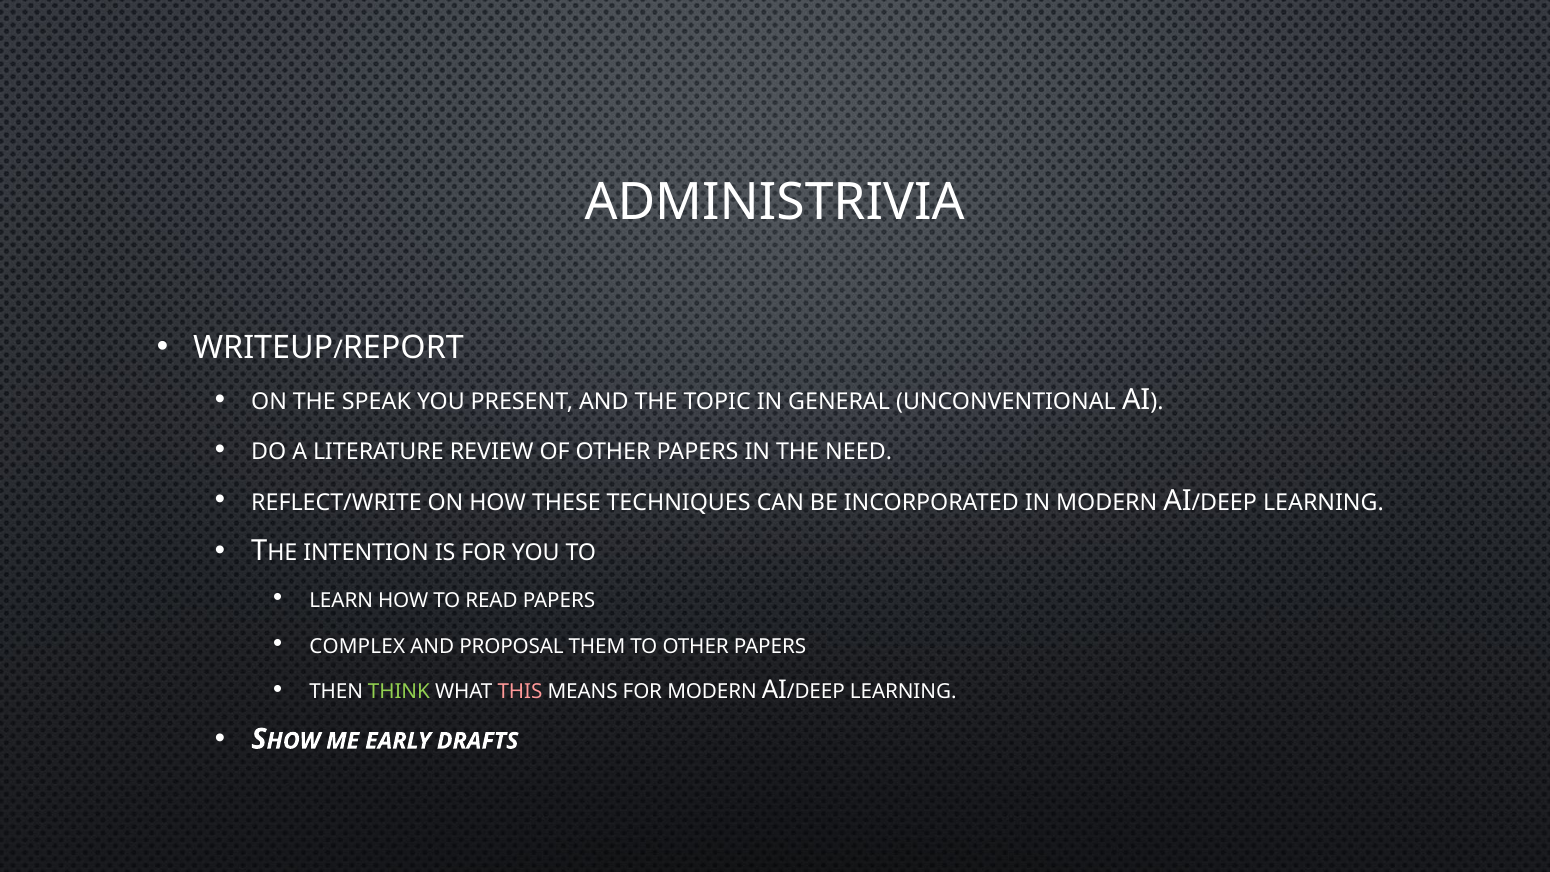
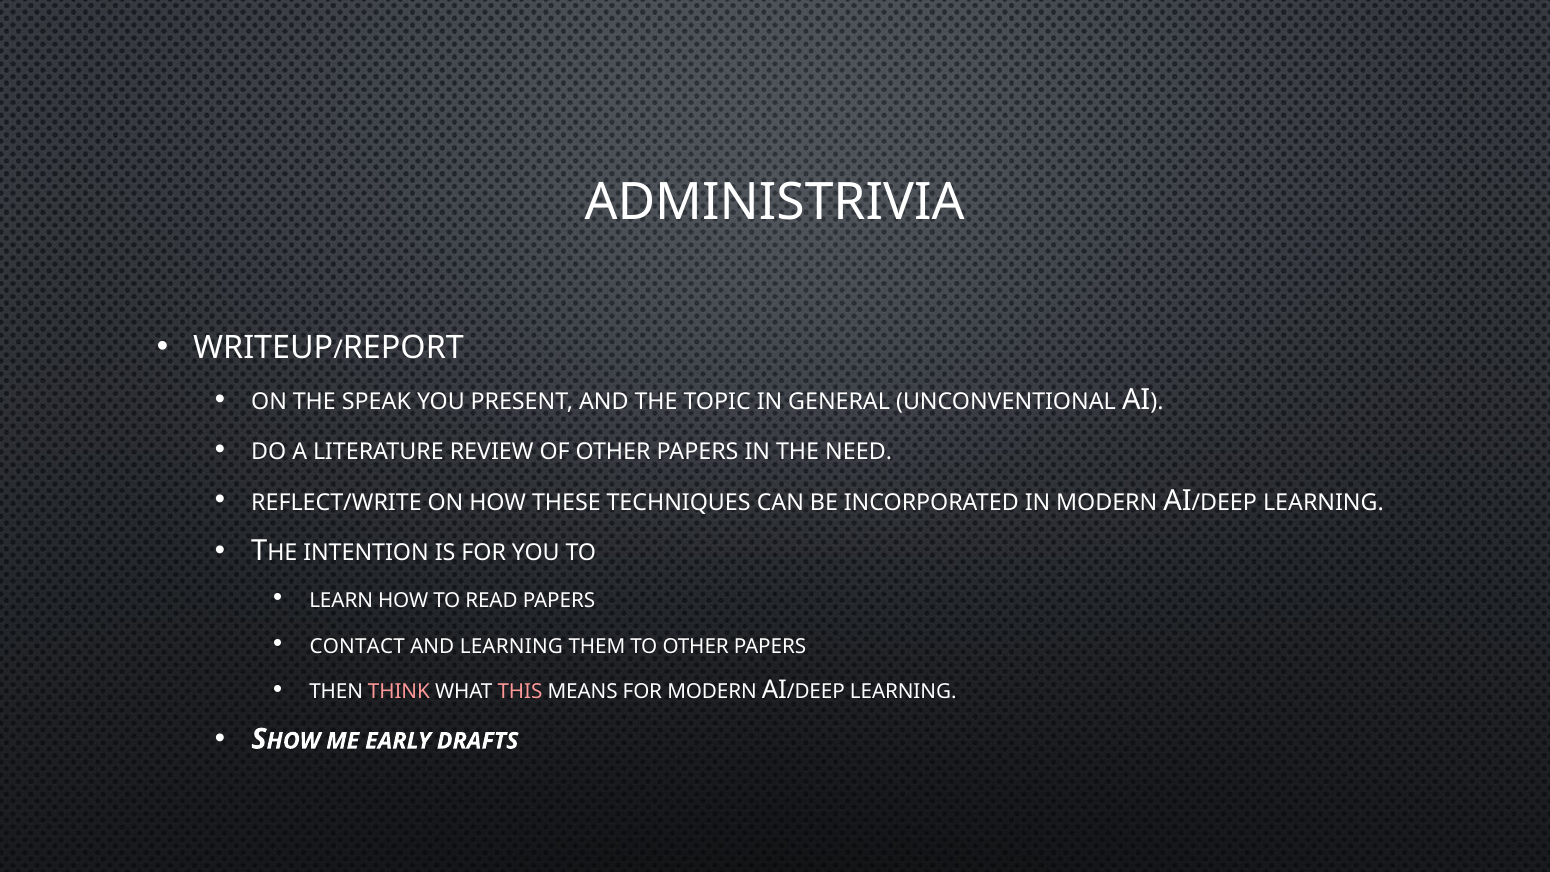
COMPLEX: COMPLEX -> CONTACT (357, 646)
AND PROPOSAL: PROPOSAL -> LEARNING (511, 646)
THINK colour: light green -> pink (399, 692)
